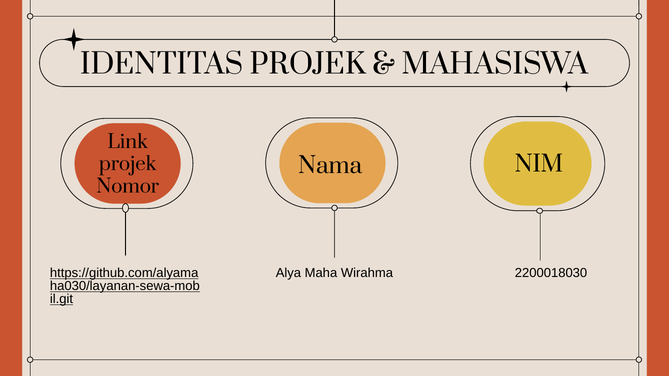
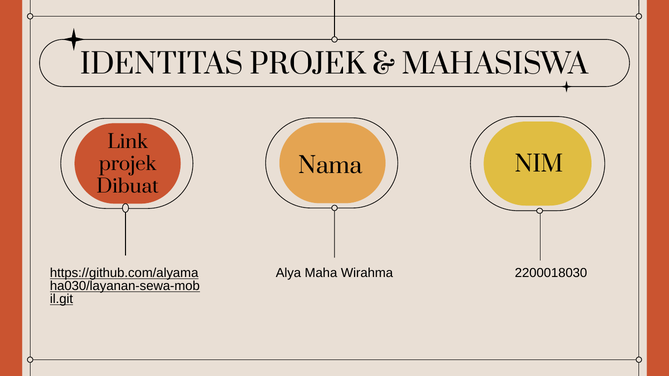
Nomor: Nomor -> Dibuat (128, 187)
